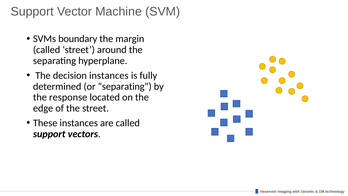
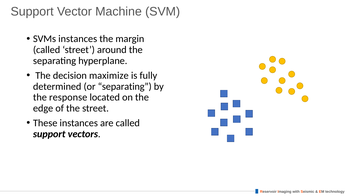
SVMs boundary: boundary -> instances (78, 39)
decision instances: instances -> maximize (109, 75)
